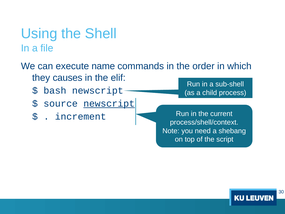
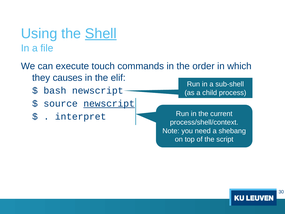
Shell underline: none -> present (101, 34)
name: name -> touch (103, 66)
increment: increment -> interpret (81, 116)
